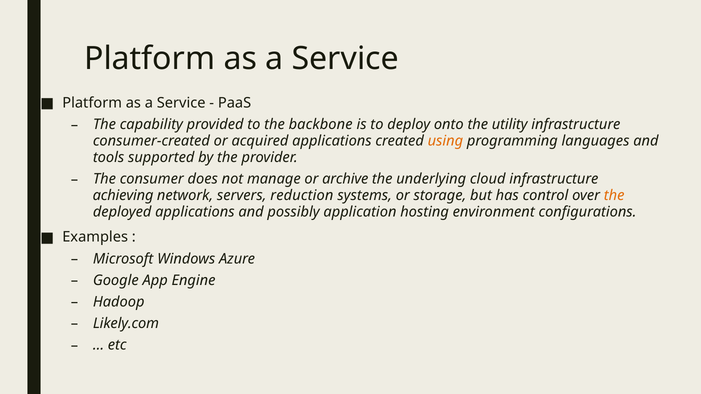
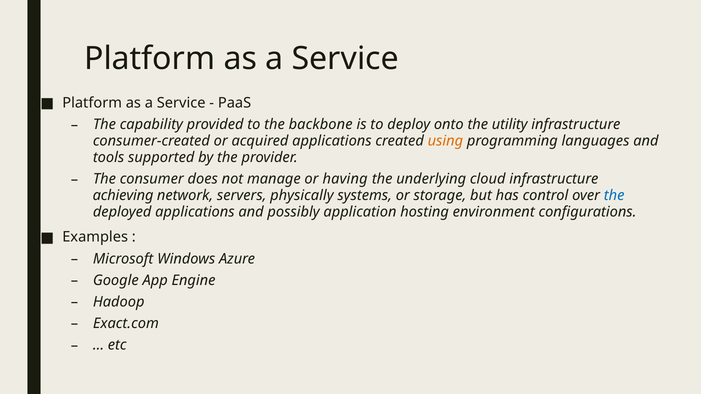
archive: archive -> having (345, 179)
reduction: reduction -> physically (302, 196)
the colour: orange -> blue (614, 196)
Likely.com: Likely.com -> Exact.com (126, 324)
